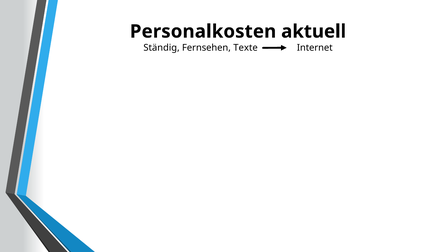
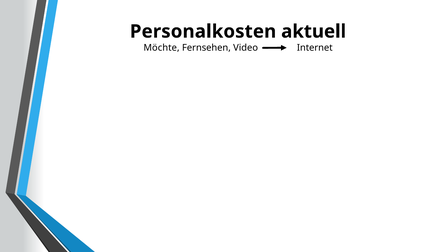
Ständig: Ständig -> Möchte (162, 48)
Texte: Texte -> Video (246, 48)
